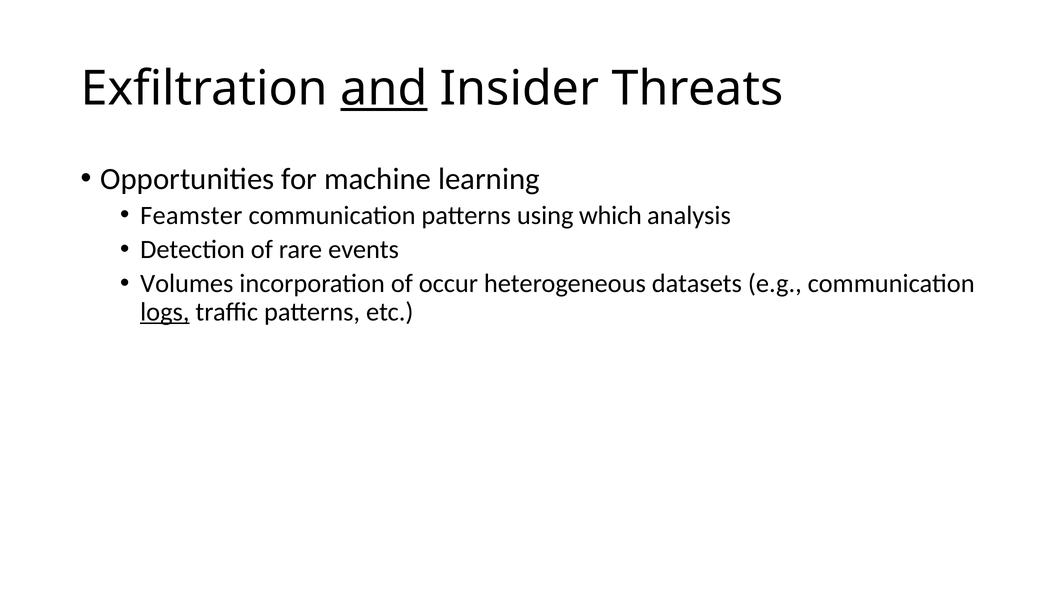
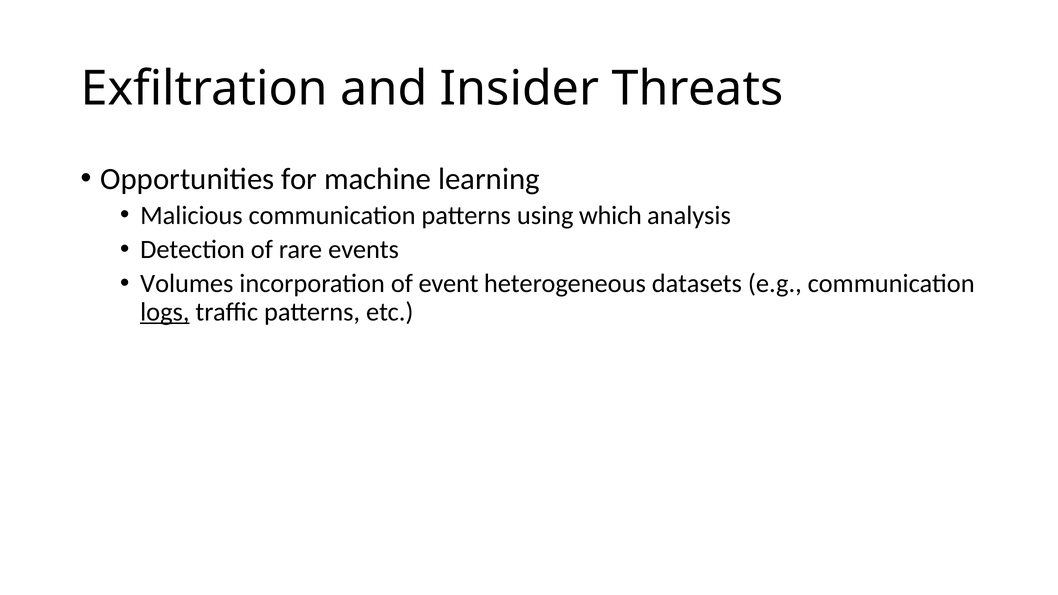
and underline: present -> none (384, 89)
Feamster: Feamster -> Malicious (191, 215)
occur: occur -> event (449, 283)
